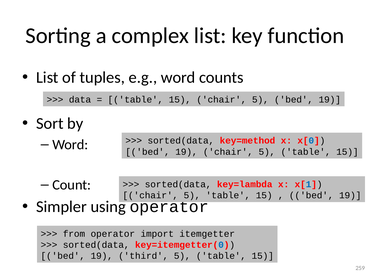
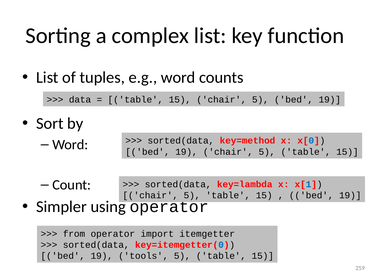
third: third -> tools (143, 256)
